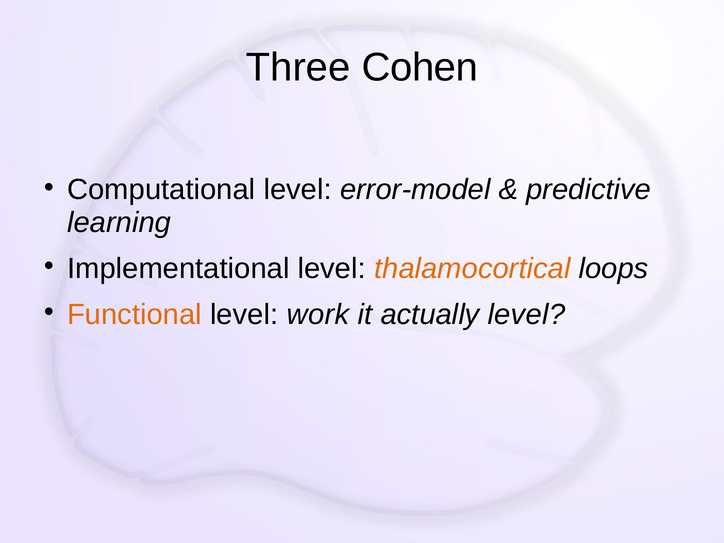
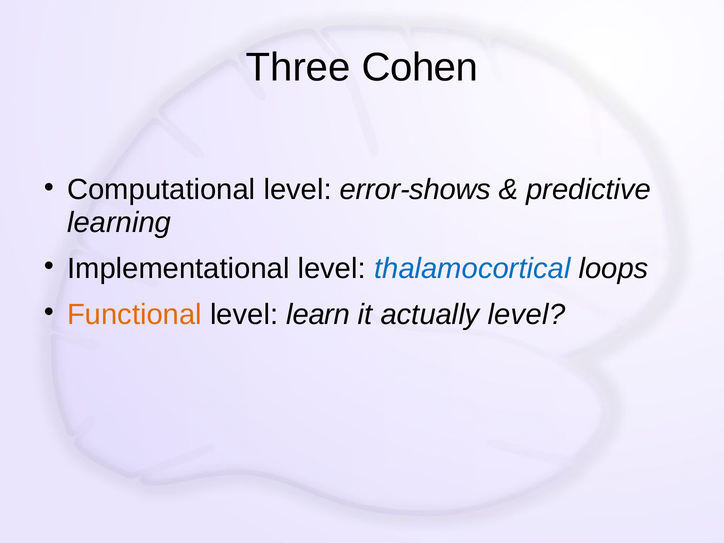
error-model: error-model -> error-shows (415, 190)
thalamocortical colour: orange -> blue (472, 269)
work: work -> learn (318, 315)
